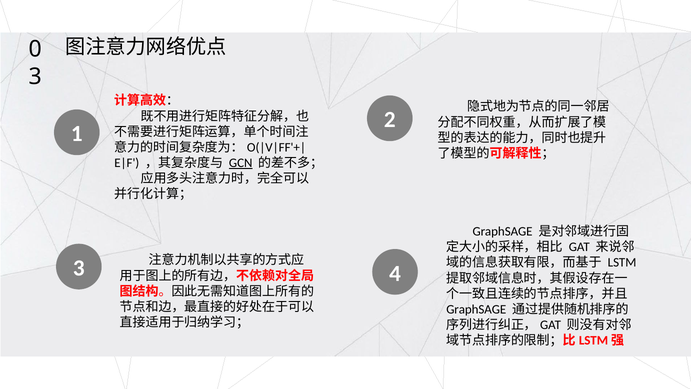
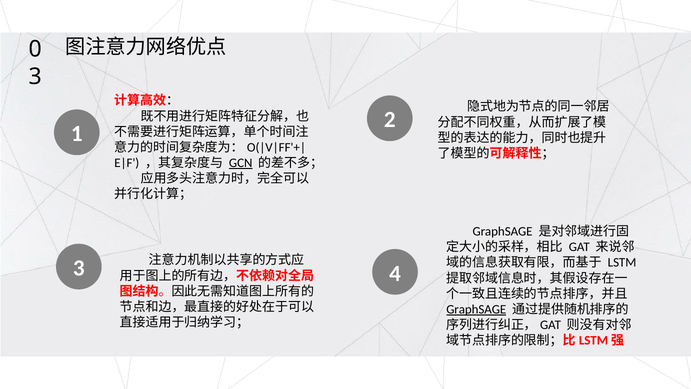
GraphSAGE underline: none -> present (476, 309)
